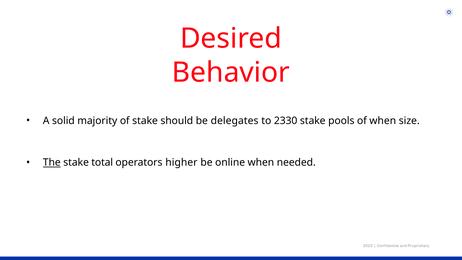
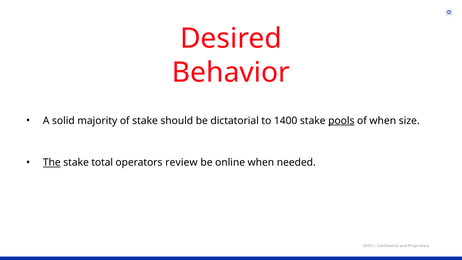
delegates: delegates -> dictatorial (235, 121)
2330: 2330 -> 1400 (286, 121)
pools underline: none -> present (341, 121)
higher: higher -> review (181, 162)
